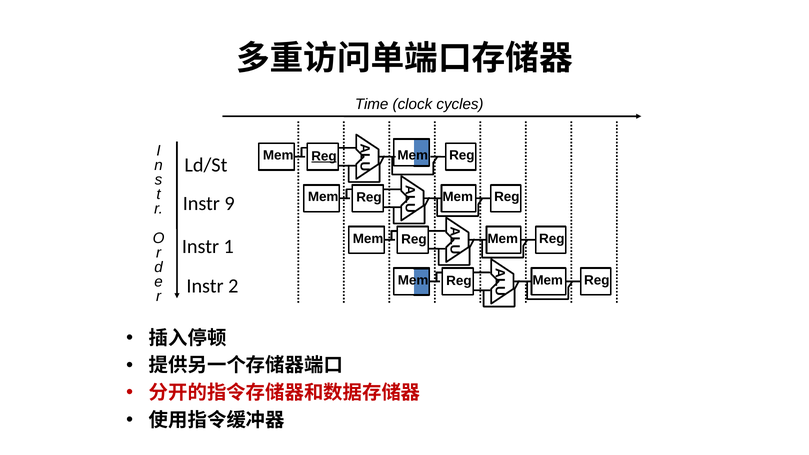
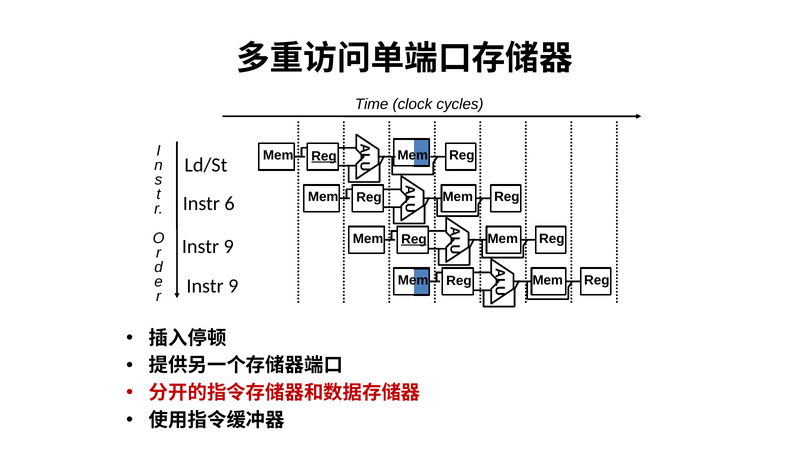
9: 9 -> 6 (230, 203)
Reg underline: none -> present (414, 239)
1: 1 -> 9 (229, 247)
2: 2 -> 9 (233, 286)
